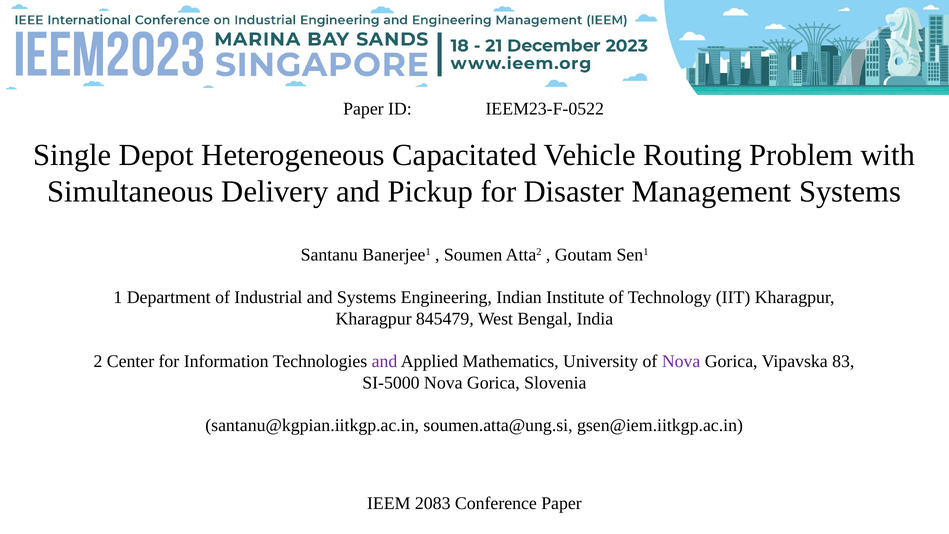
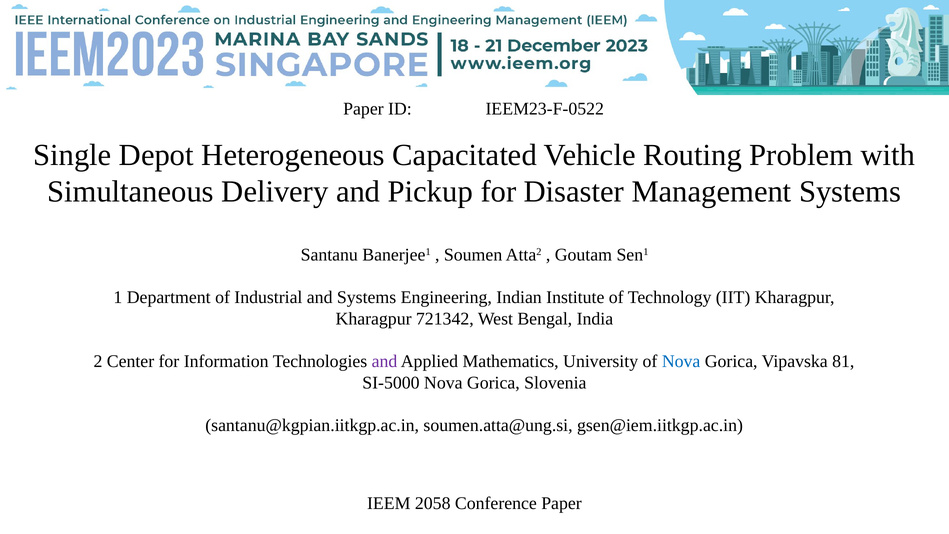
845479: 845479 -> 721342 (445, 319)
Nova colour: purple -> blue (681, 361)
83: 83 -> 81 (843, 361)
2083: 2083 -> 2058 (433, 503)
